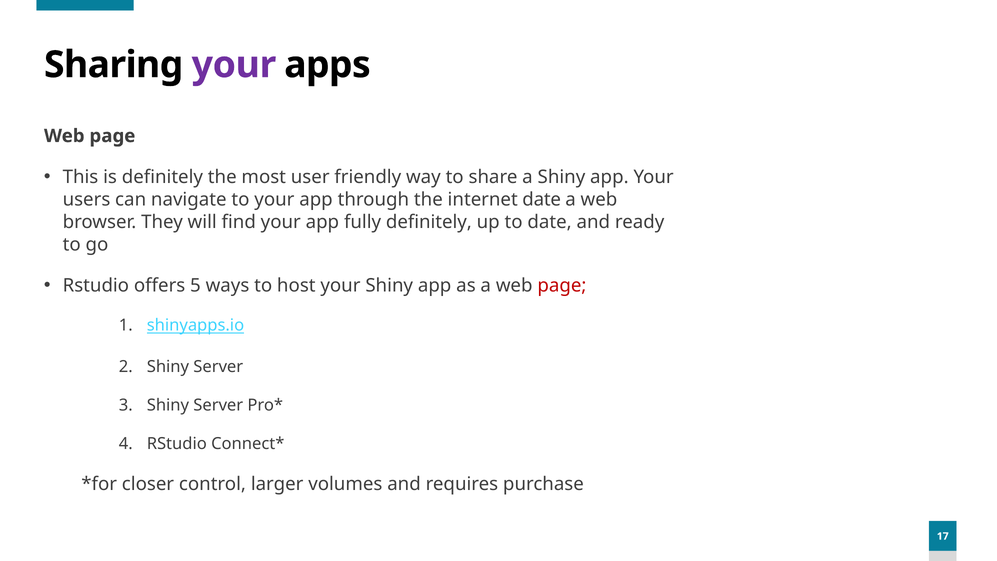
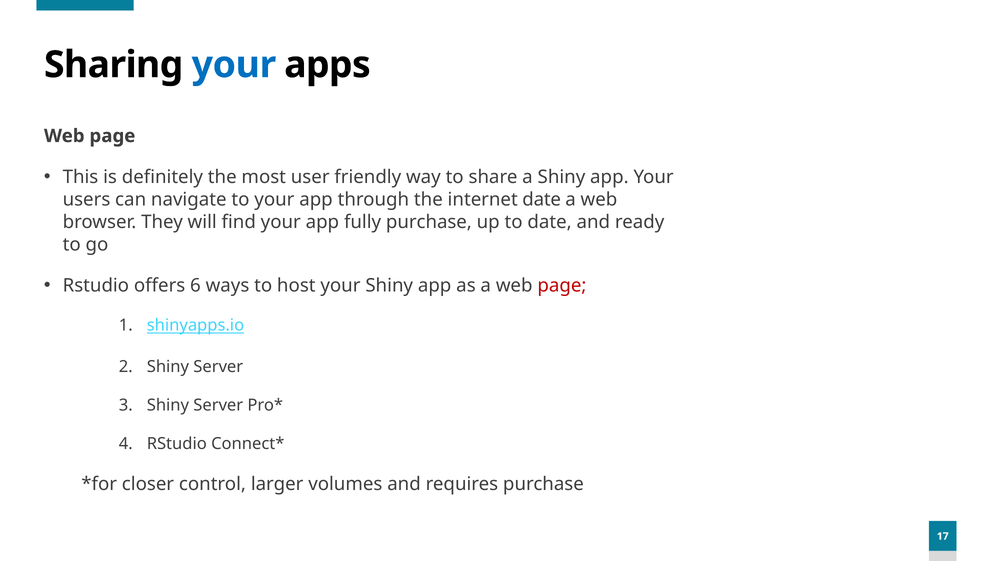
your colour: purple -> blue (234, 65)
fully definitely: definitely -> purchase (429, 222)
5: 5 -> 6 (195, 285)
